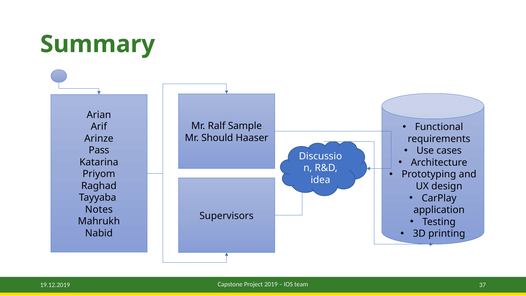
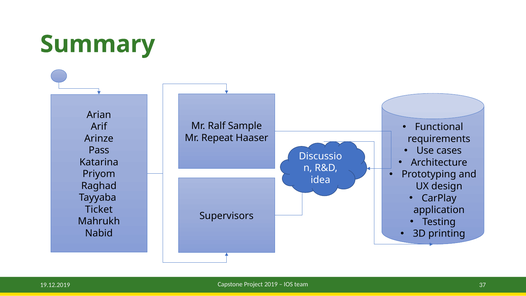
Should: Should -> Repeat (217, 138)
Notes: Notes -> Ticket (99, 209)
